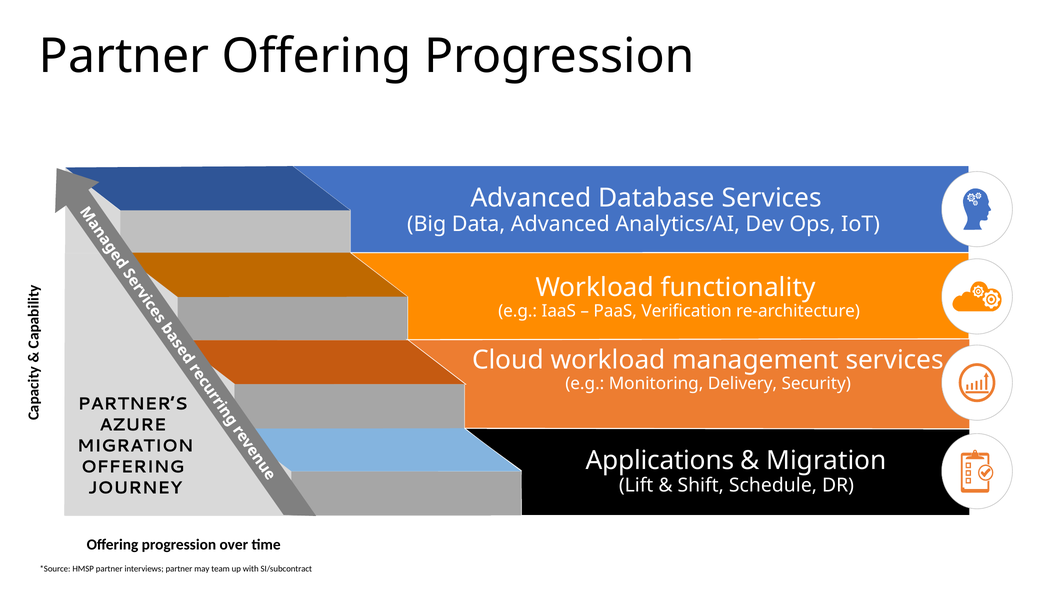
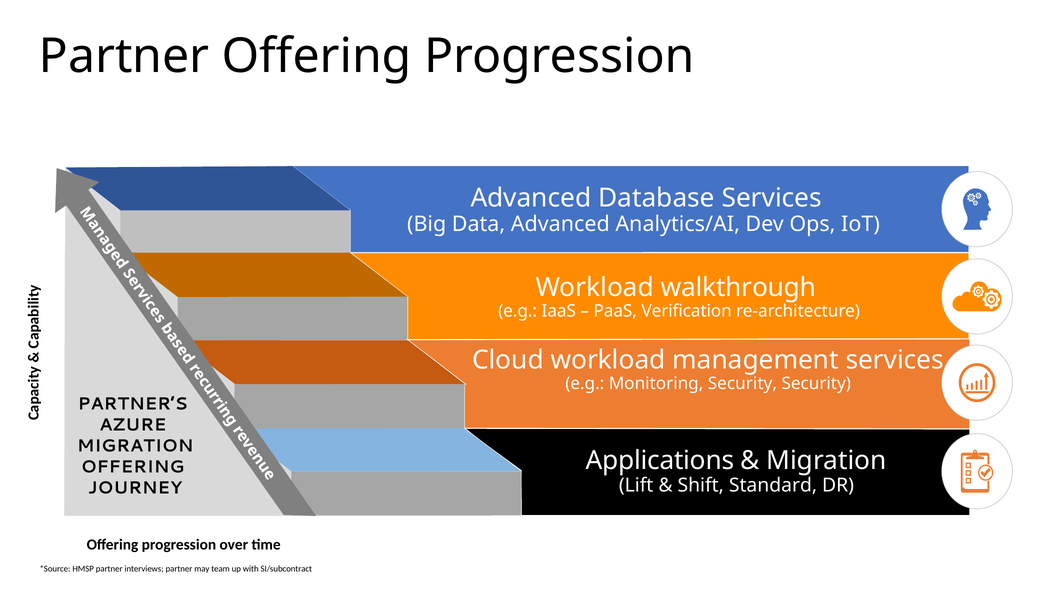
functionality: functionality -> walkthrough (738, 287)
Monitoring Delivery: Delivery -> Security (742, 384)
Schedule: Schedule -> Standard (773, 485)
